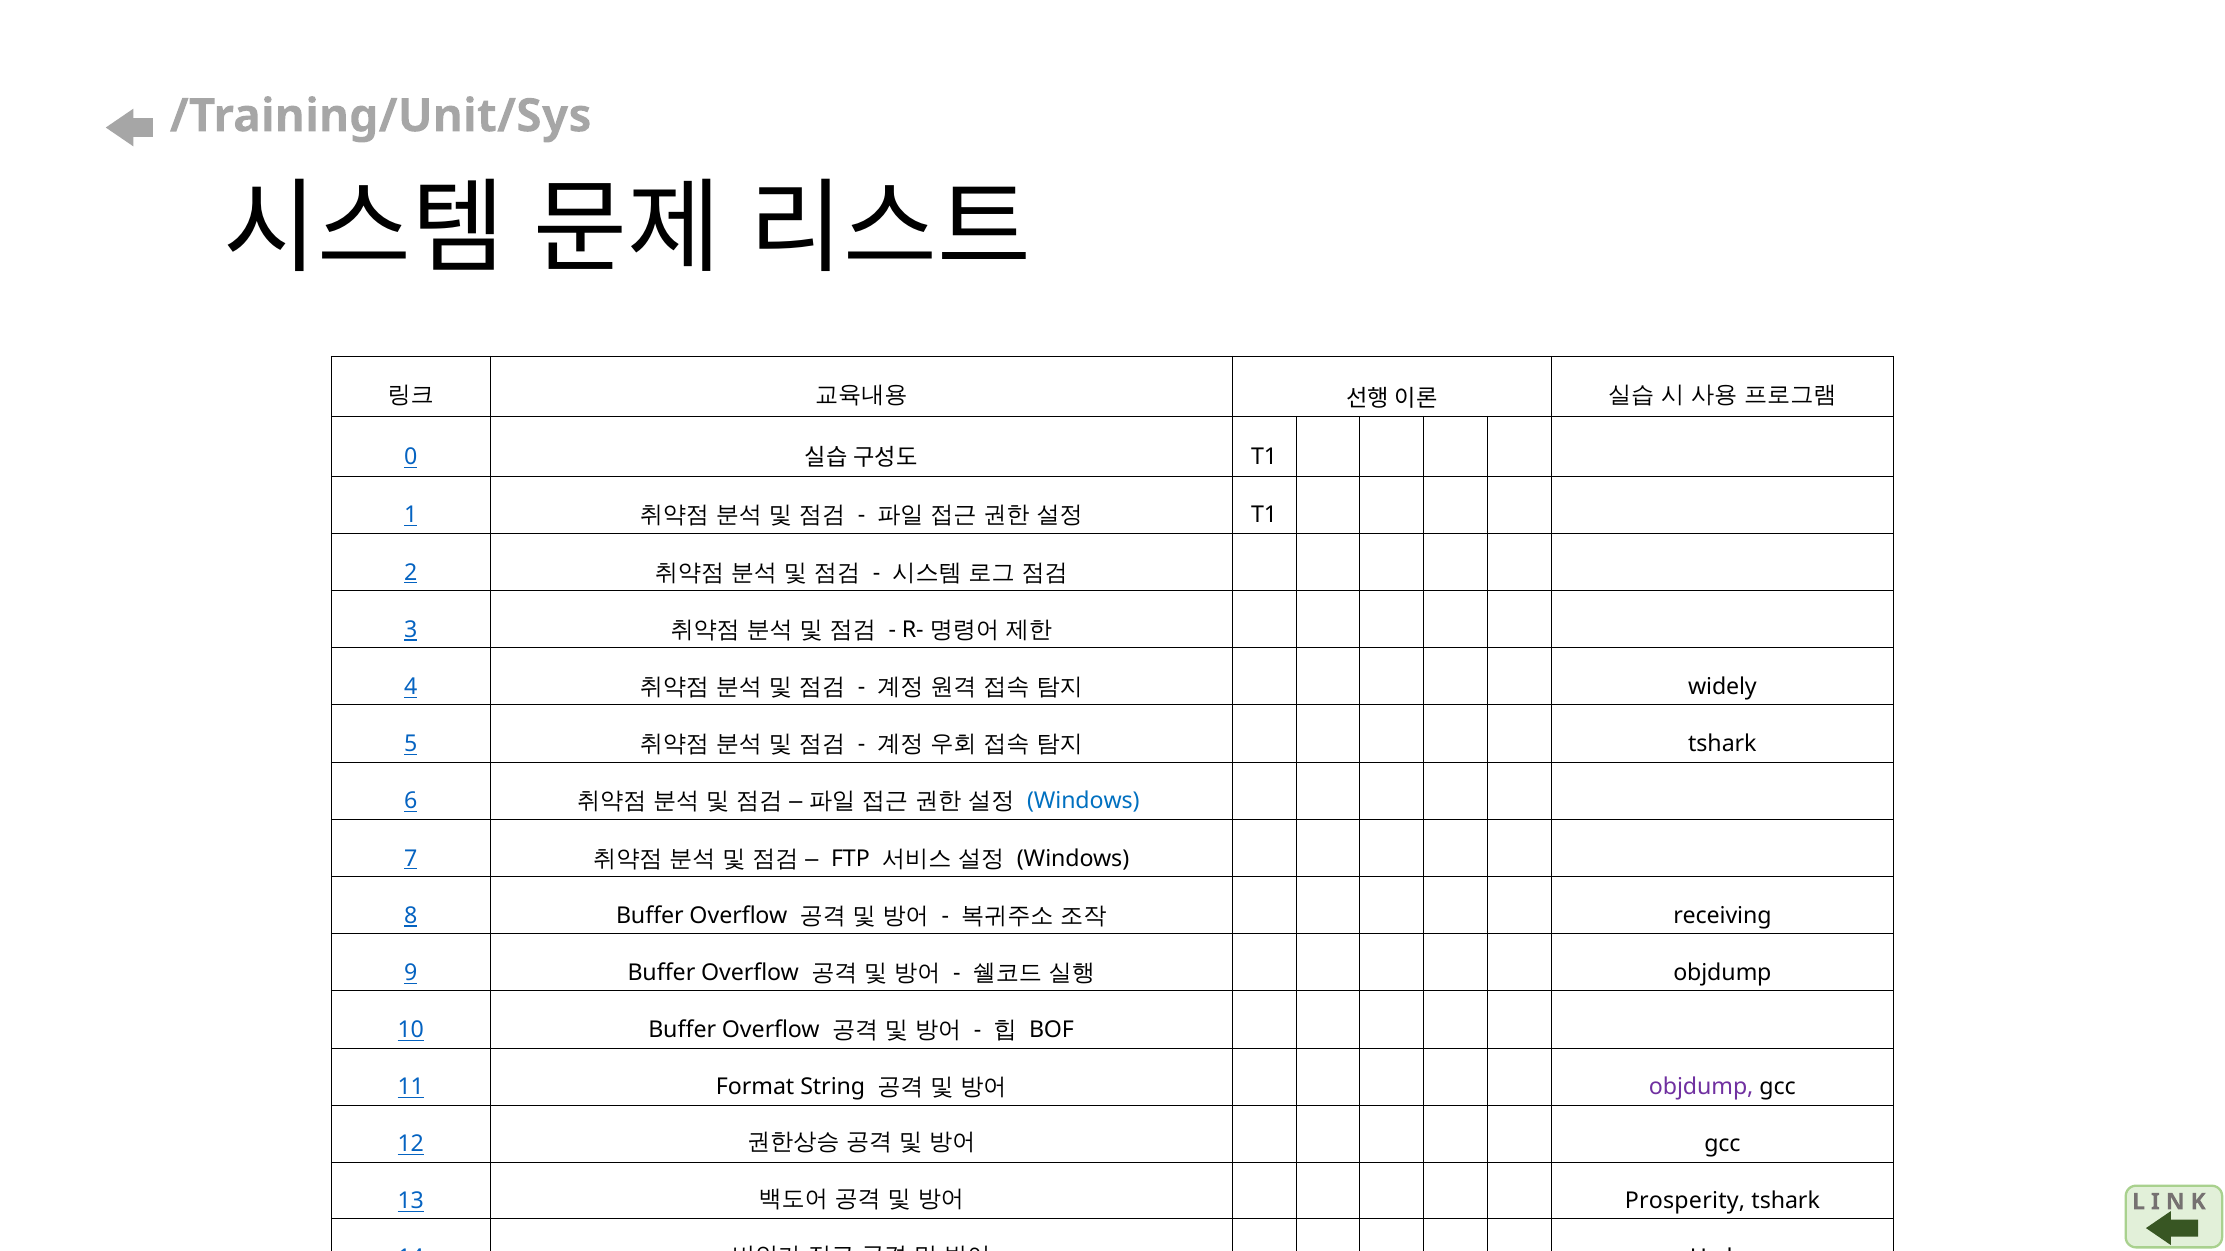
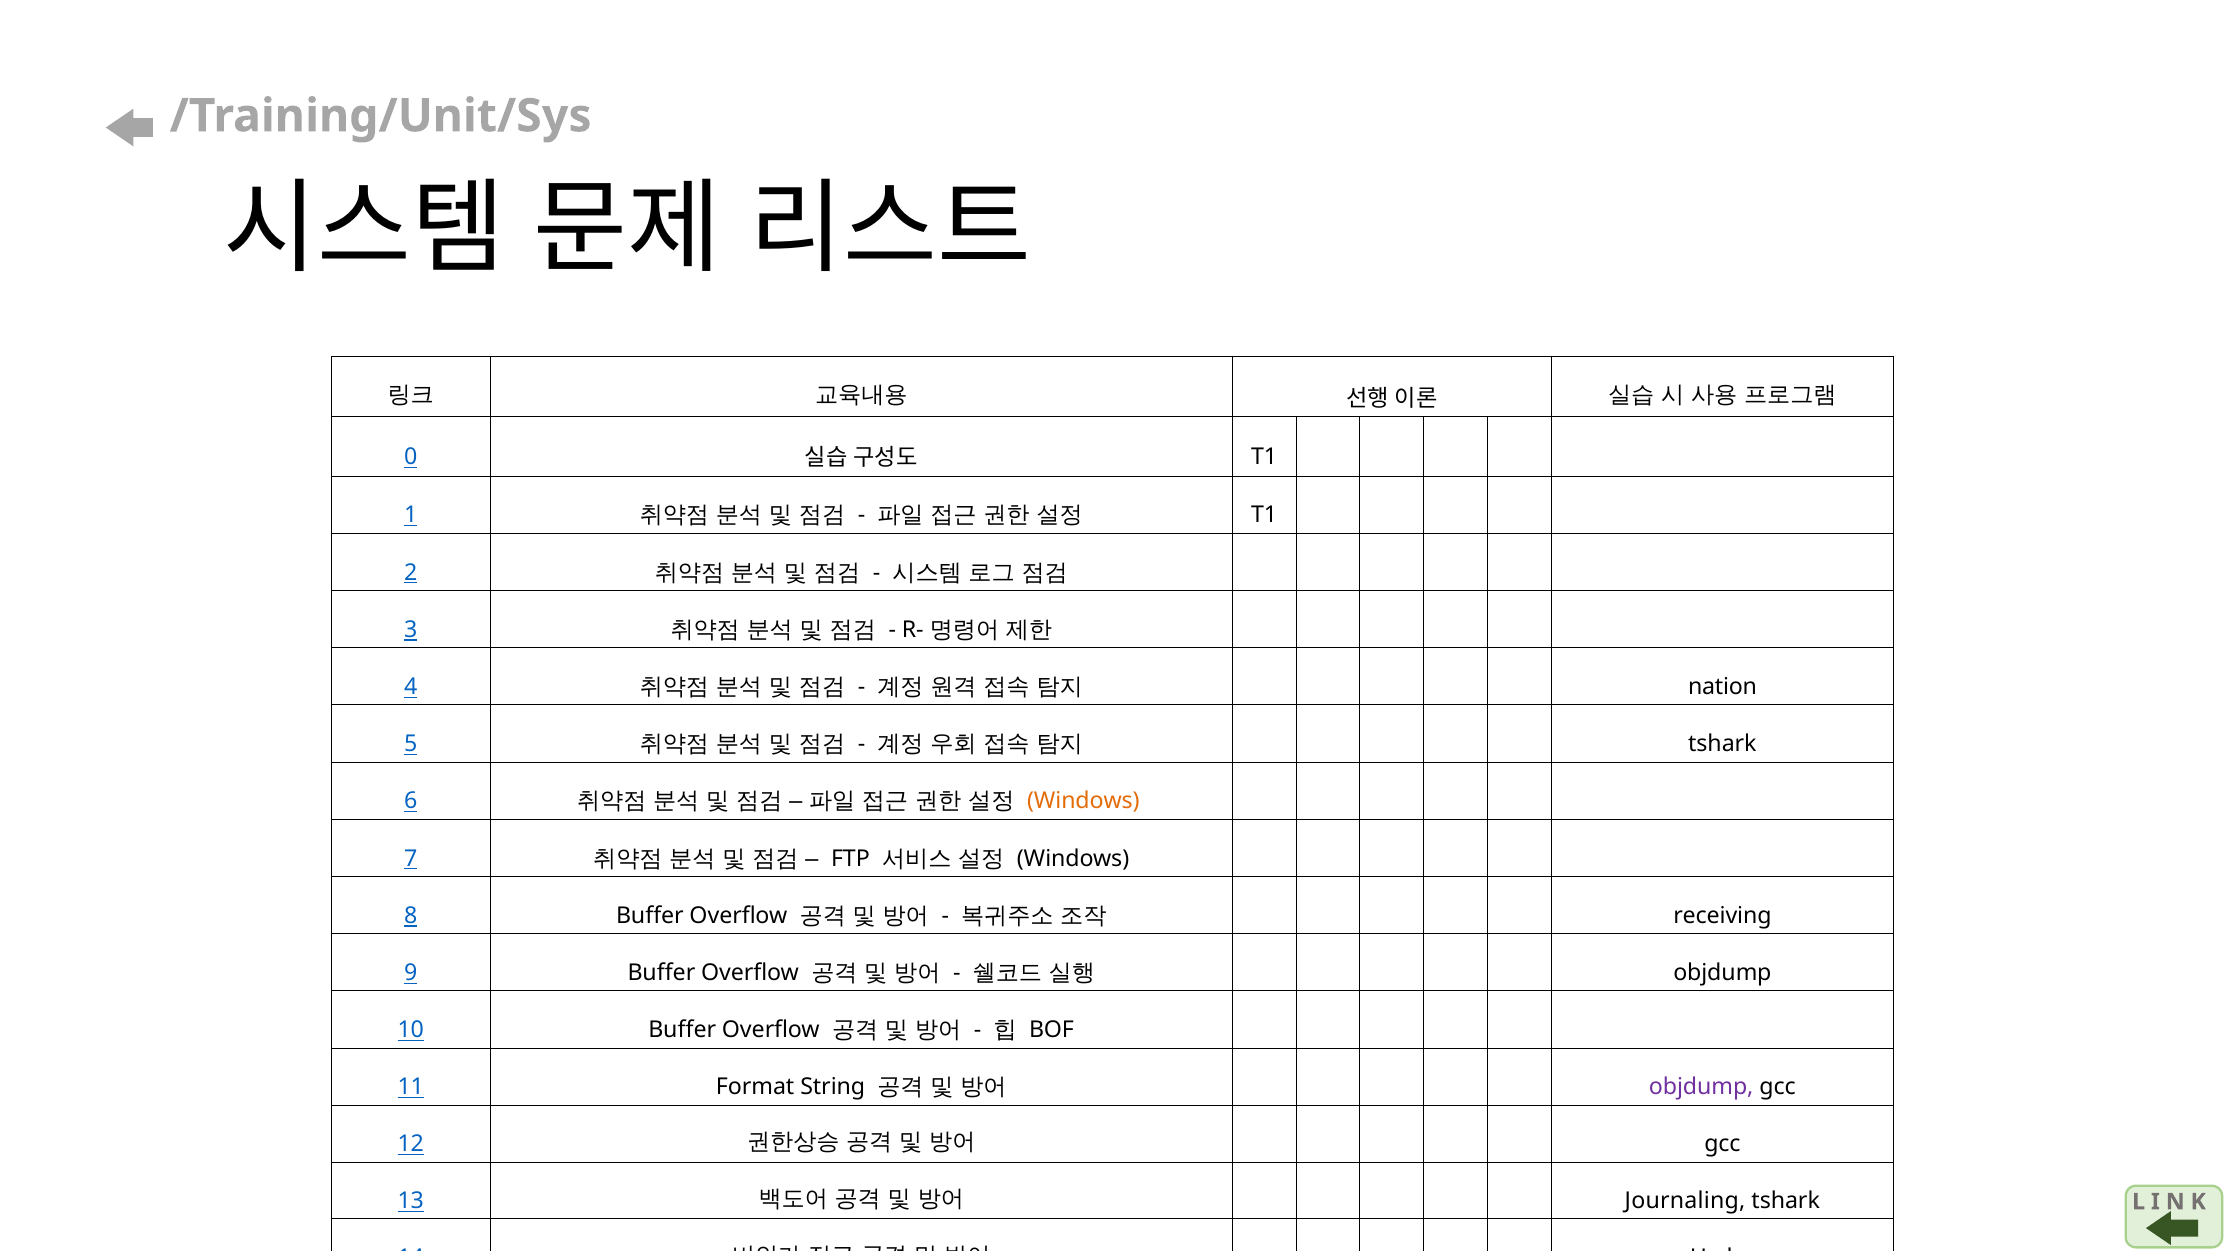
widely: widely -> nation (1722, 687)
Windows colour: blue -> orange (1083, 802)
Prosperity: Prosperity -> Journaling (1685, 1202)
